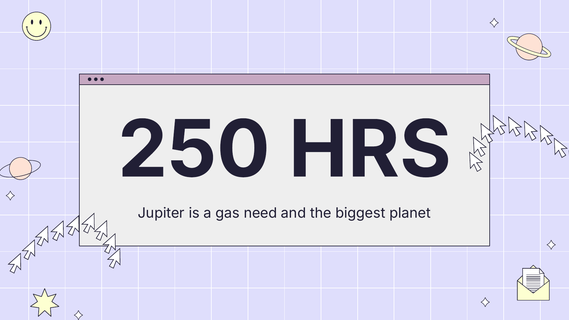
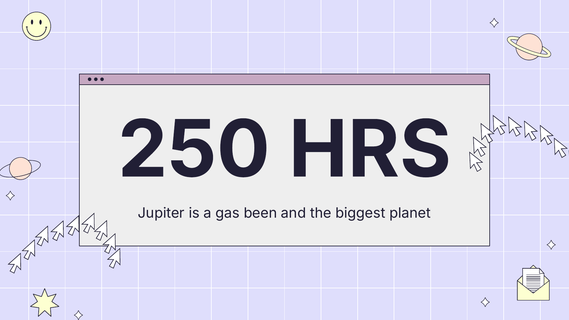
need: need -> been (260, 213)
